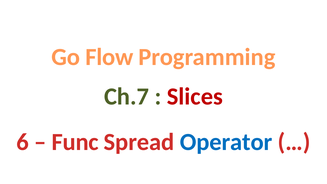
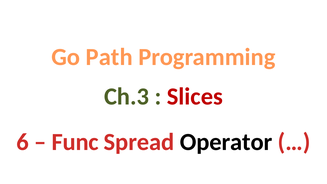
Flow: Flow -> Path (109, 57)
Ch.7: Ch.7 -> Ch.3 (127, 96)
Operator colour: blue -> black (226, 142)
